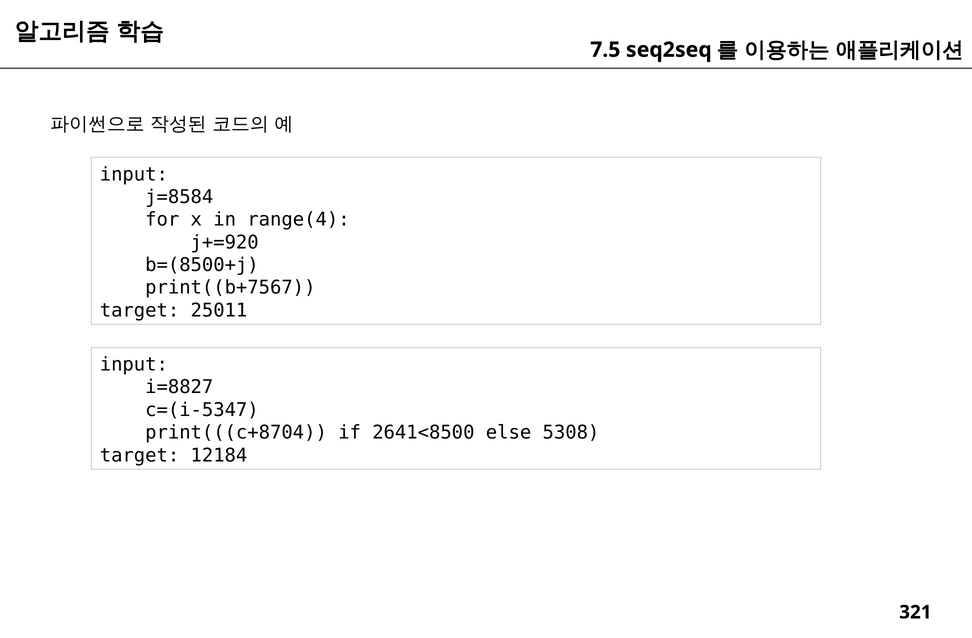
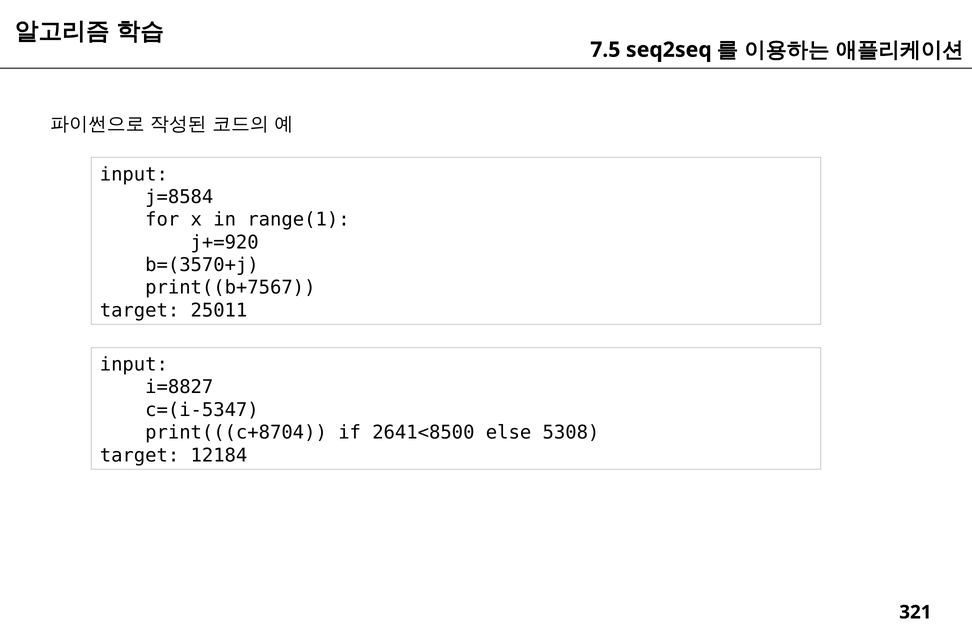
range(4: range(4 -> range(1 (298, 220)
b=(8500+j: b=(8500+j -> b=(3570+j (202, 265)
